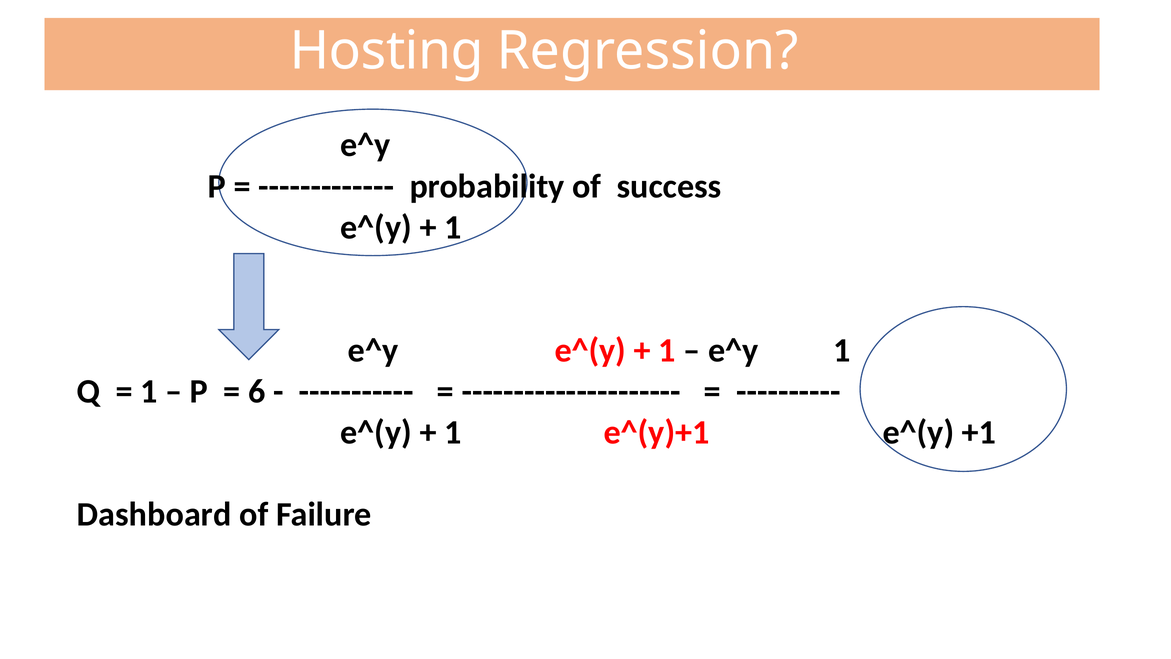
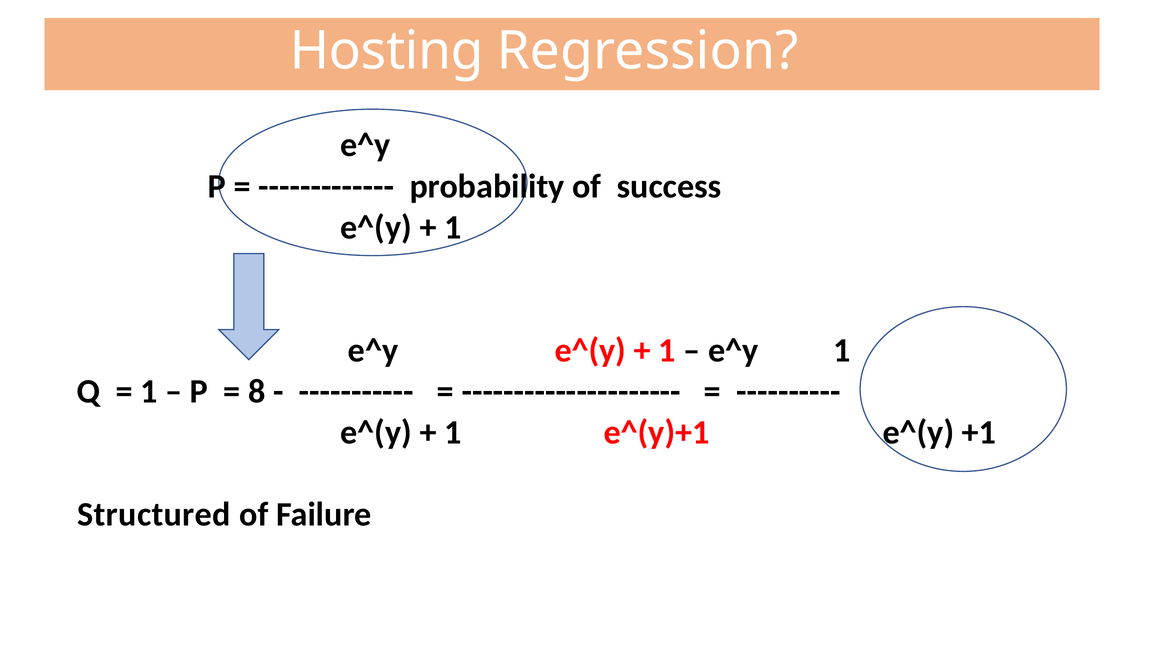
6: 6 -> 8 (257, 391)
Dashboard: Dashboard -> Structured (154, 514)
